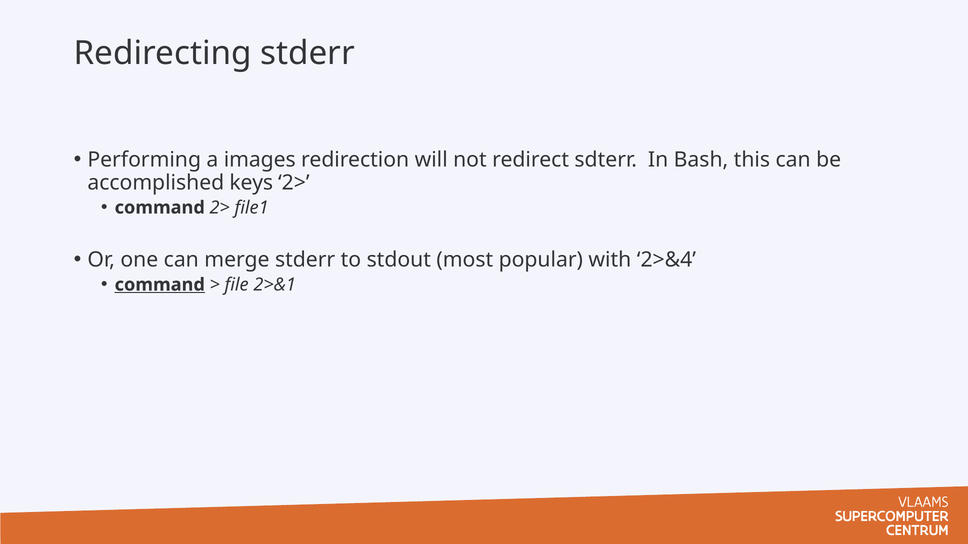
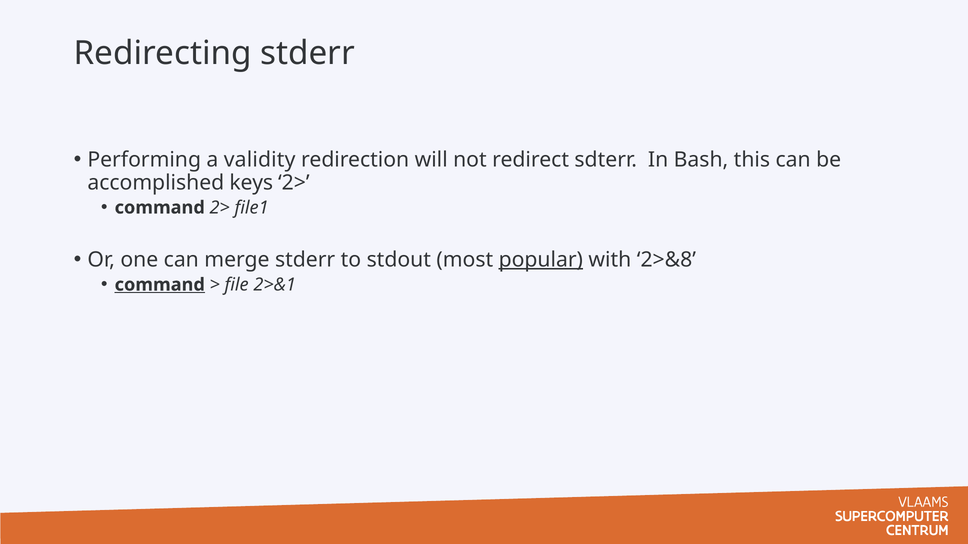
images: images -> validity (260, 160)
popular underline: none -> present (541, 260)
2>&4: 2>&4 -> 2>&8 (666, 260)
